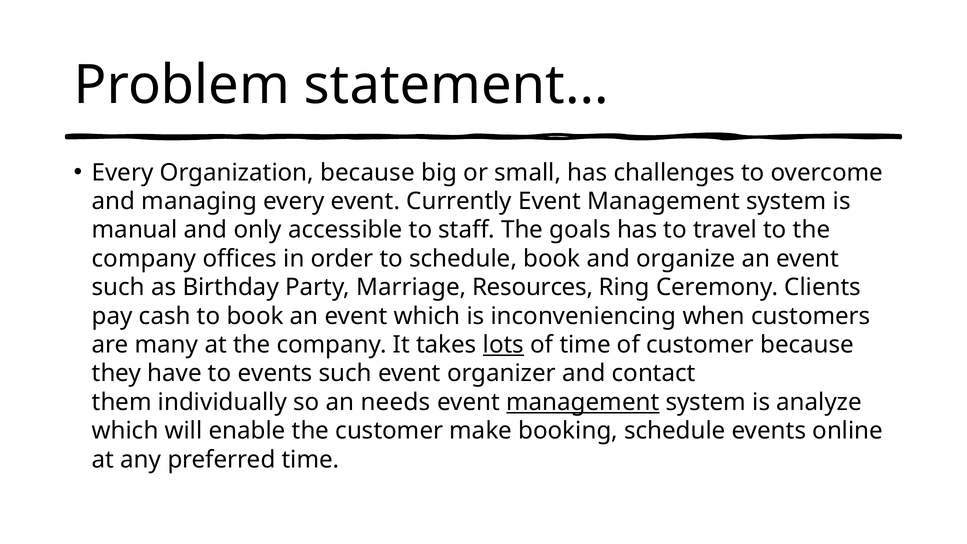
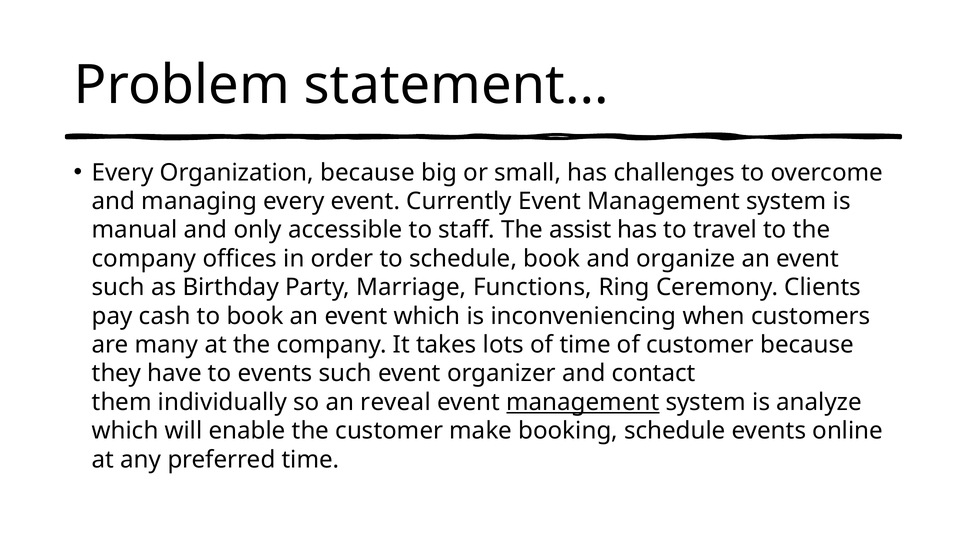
goals: goals -> assist (580, 230)
Resources: Resources -> Functions (532, 287)
lots underline: present -> none (503, 345)
needs: needs -> reveal (396, 402)
